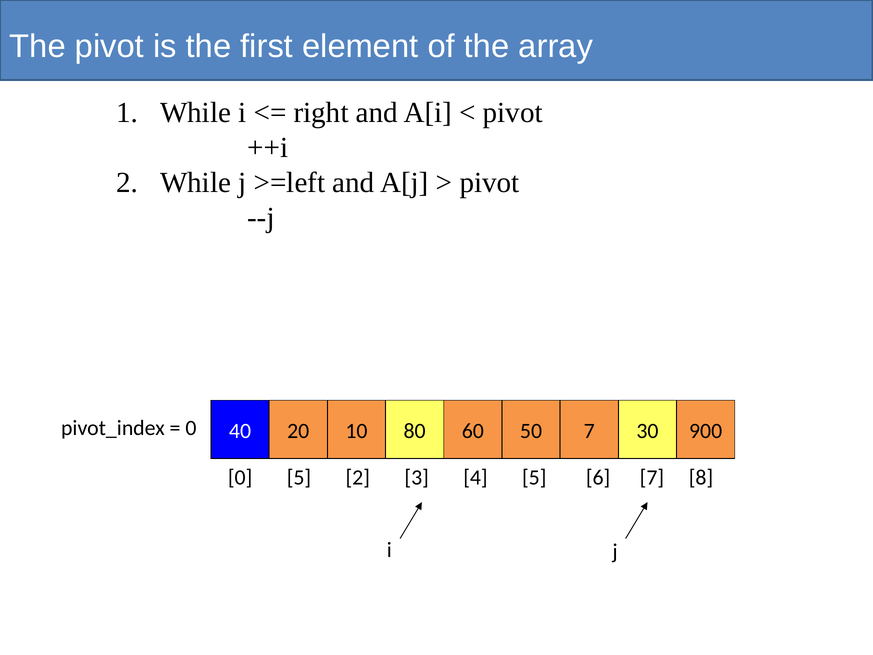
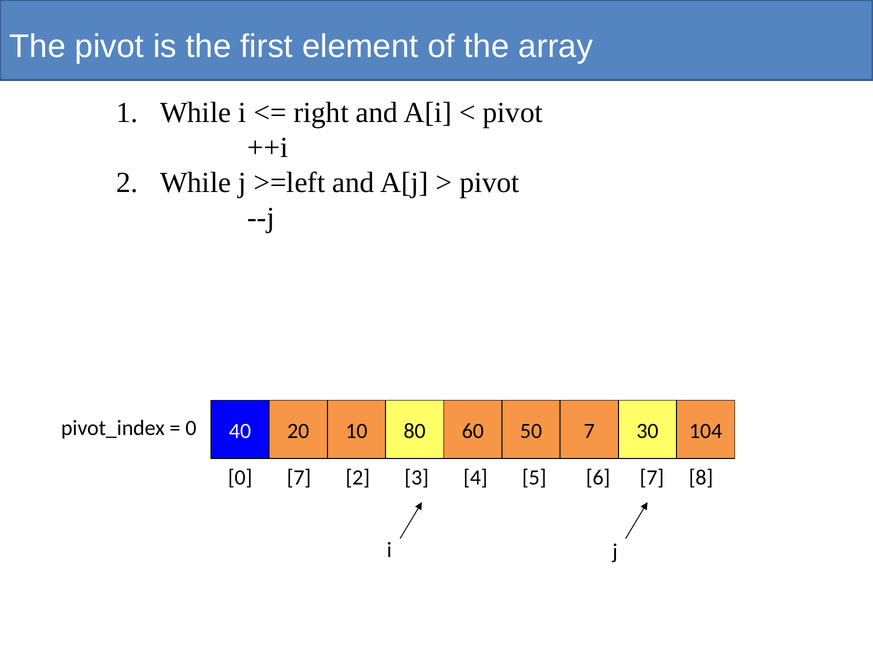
900: 900 -> 104 (706, 431)
0 5: 5 -> 7 (299, 477)
